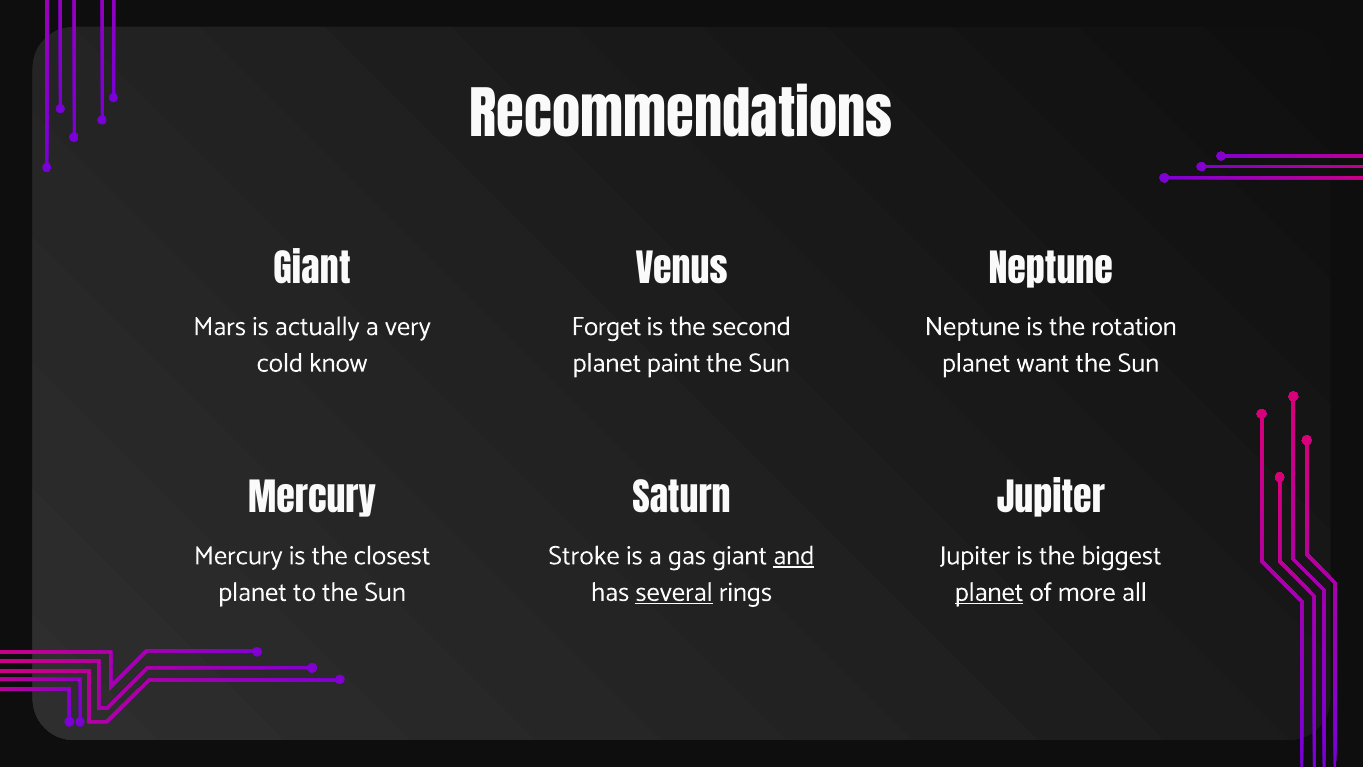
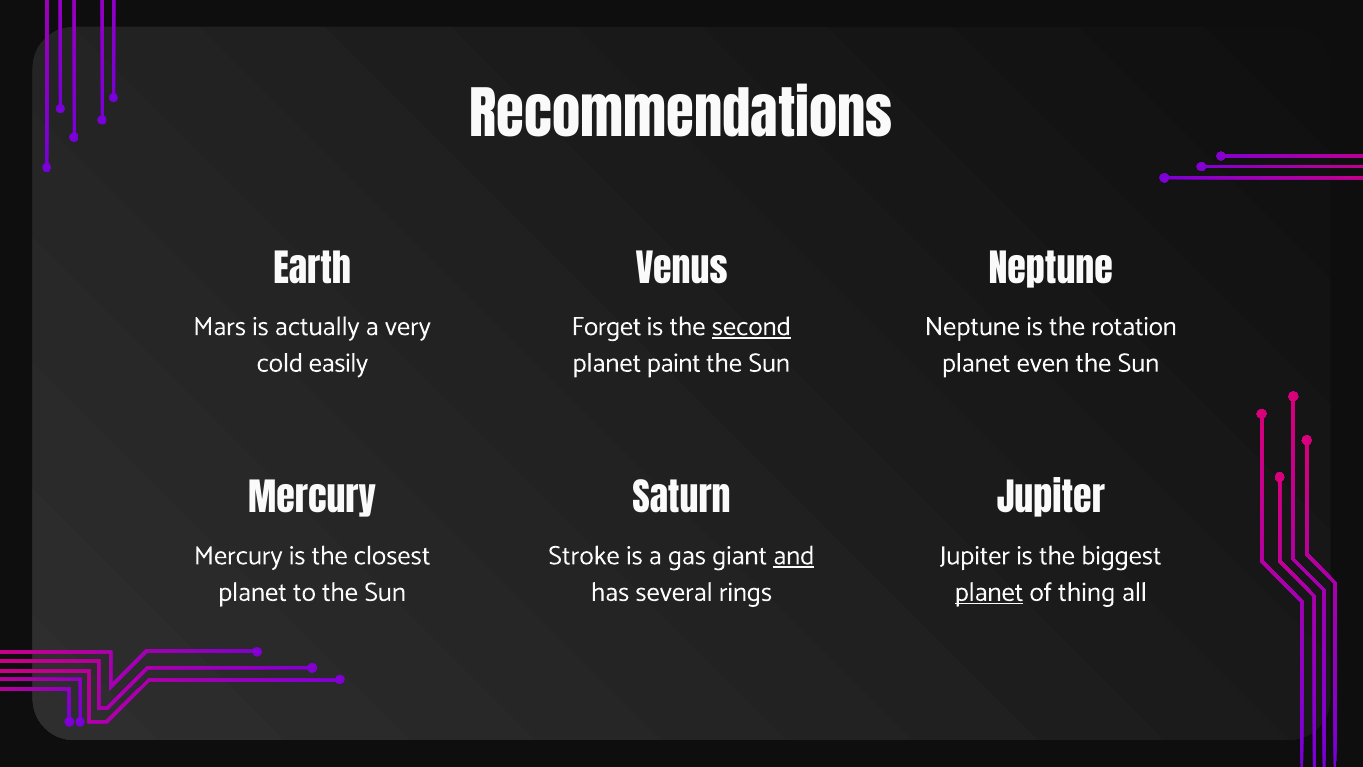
Giant: Giant -> Earth (312, 271)
second underline: none -> present (751, 326)
know: know -> easily (338, 363)
want: want -> even (1043, 363)
several underline: present -> none (674, 592)
more: more -> thing (1087, 592)
